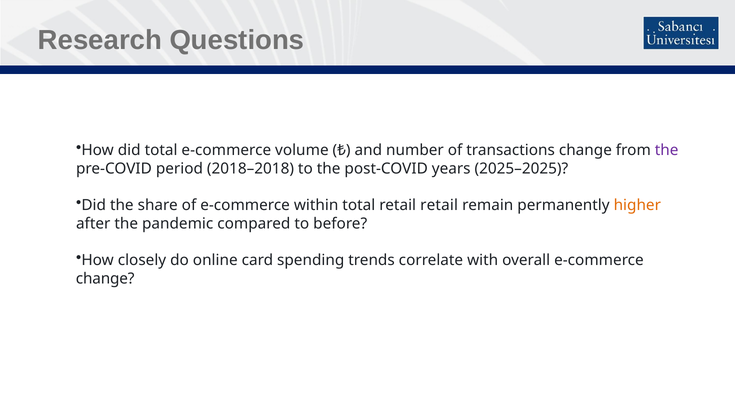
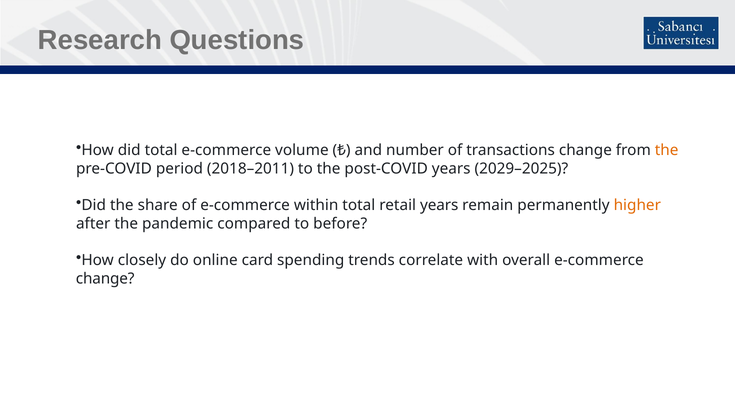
the colour: purple -> orange (667, 150)
2018–2018: 2018–2018 -> 2018–2011 (250, 169)
2025–2025: 2025–2025 -> 2029–2025 (521, 169)
retail retail: retail -> years (439, 206)
